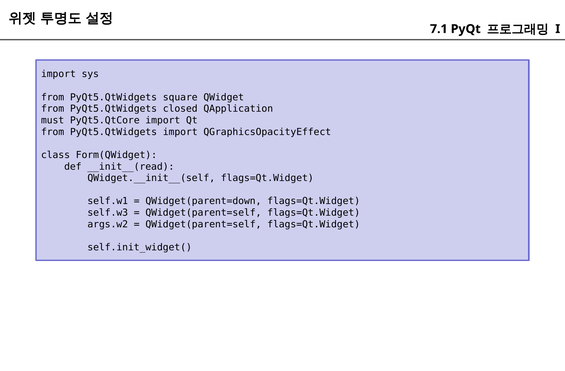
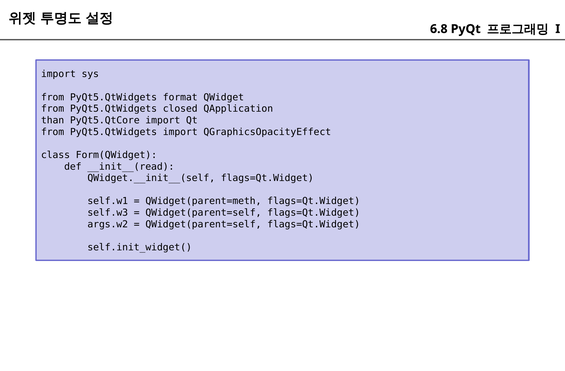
7.1: 7.1 -> 6.8 (439, 29)
square: square -> format (180, 97)
must: must -> than (53, 120)
QWidget(parent=down: QWidget(parent=down -> QWidget(parent=meth (203, 201)
